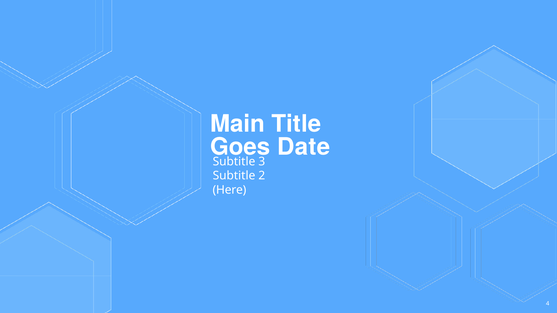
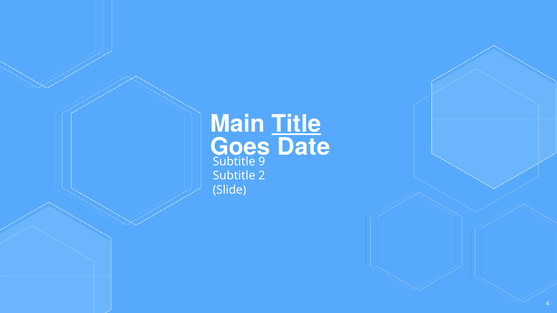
Title underline: none -> present (296, 124)
3: 3 -> 9 (262, 162)
Here: Here -> Slide (229, 190)
